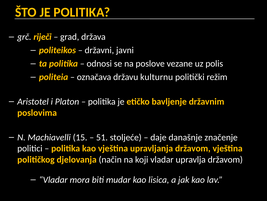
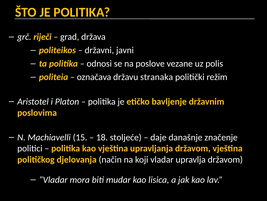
kulturnu: kulturnu -> stranaka (157, 77)
51: 51 -> 18 (102, 137)
